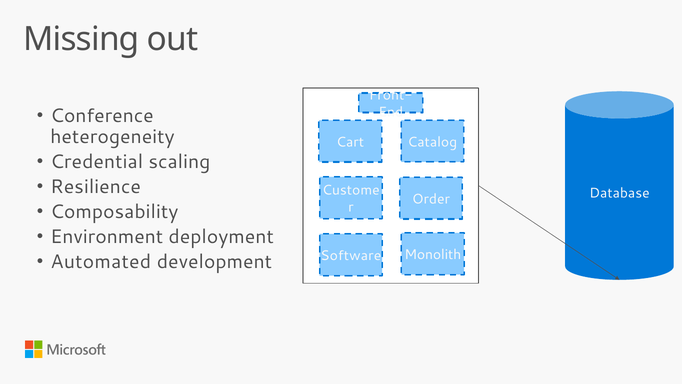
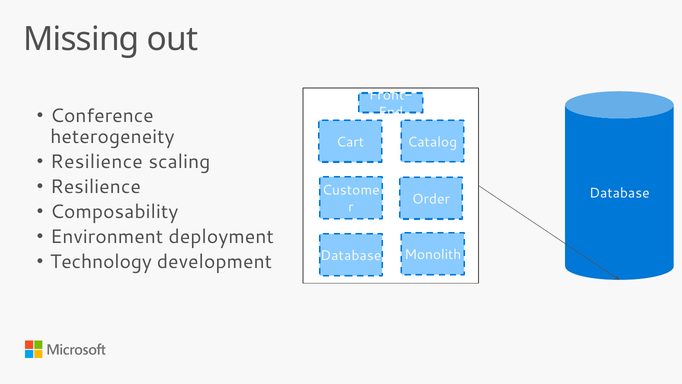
Credential: Credential -> Resilience (97, 162)
Software: Software -> Database (351, 255)
Automated: Automated -> Technology (101, 261)
